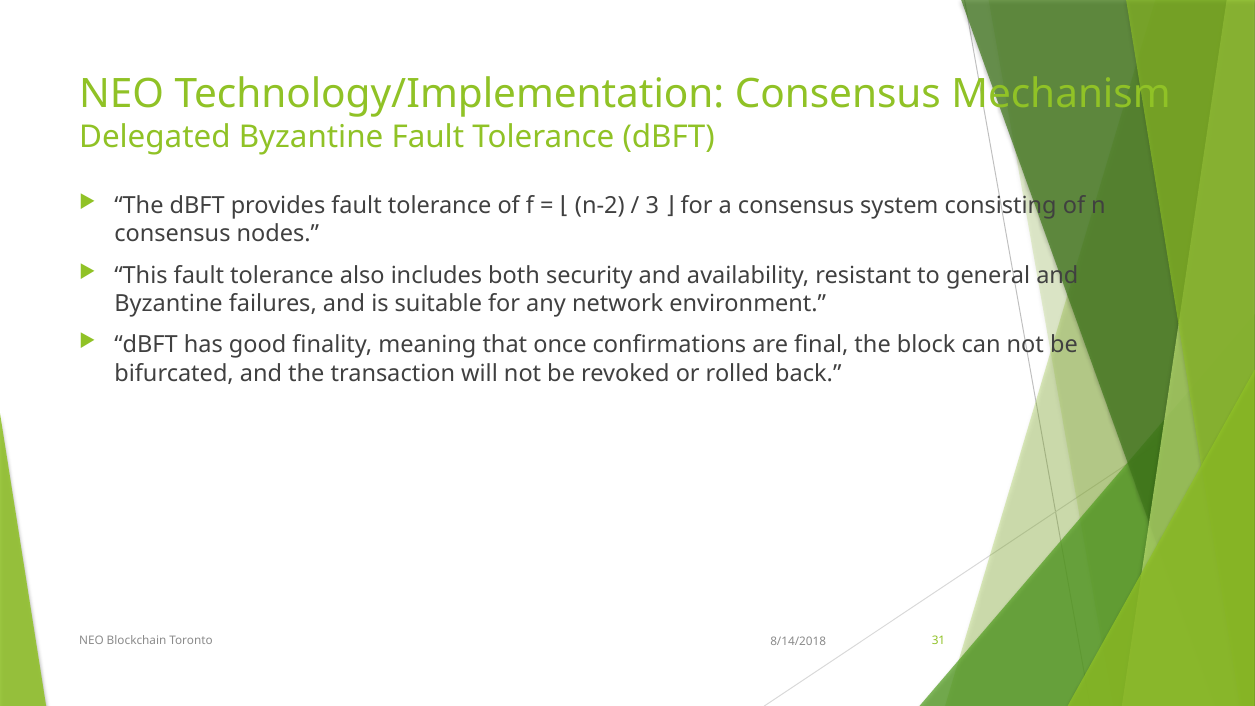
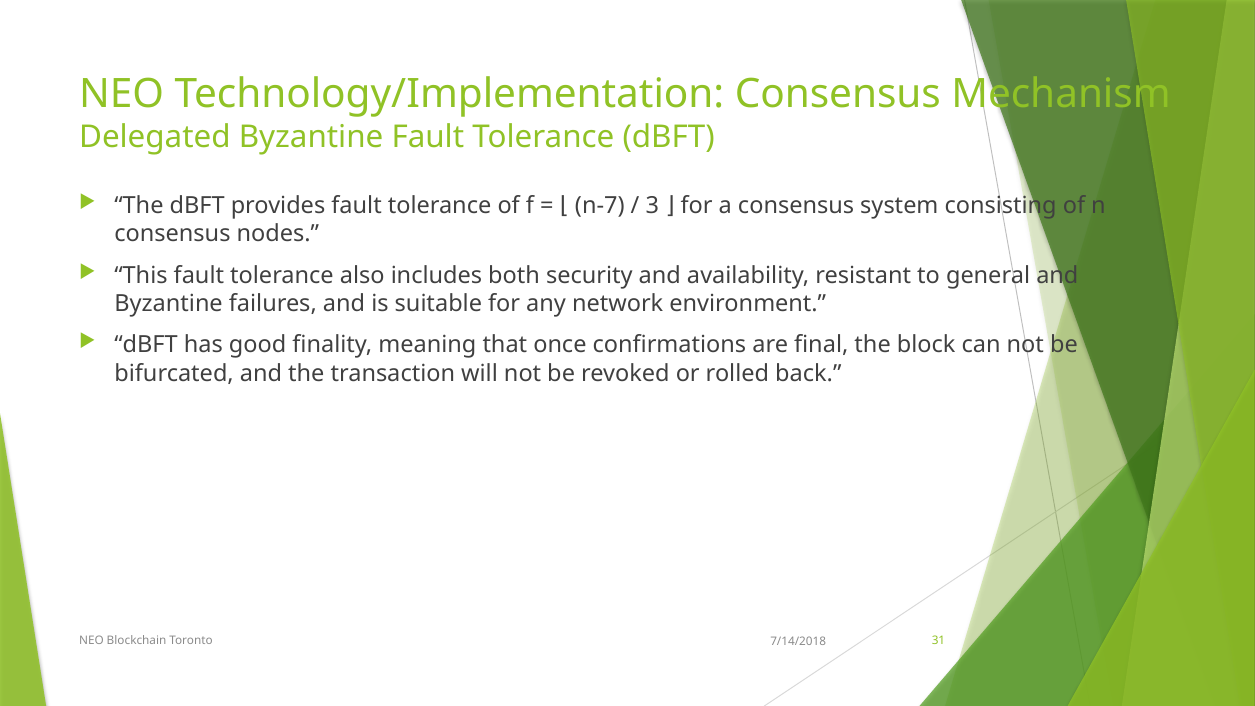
n-2: n-2 -> n-7 (600, 206)
8/14/2018: 8/14/2018 -> 7/14/2018 (798, 641)
